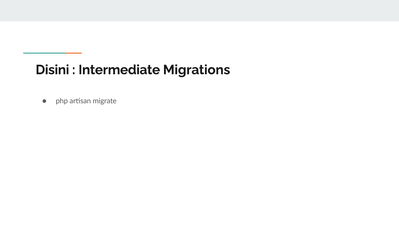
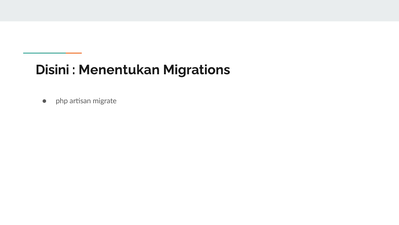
Intermediate: Intermediate -> Menentukan (119, 70)
